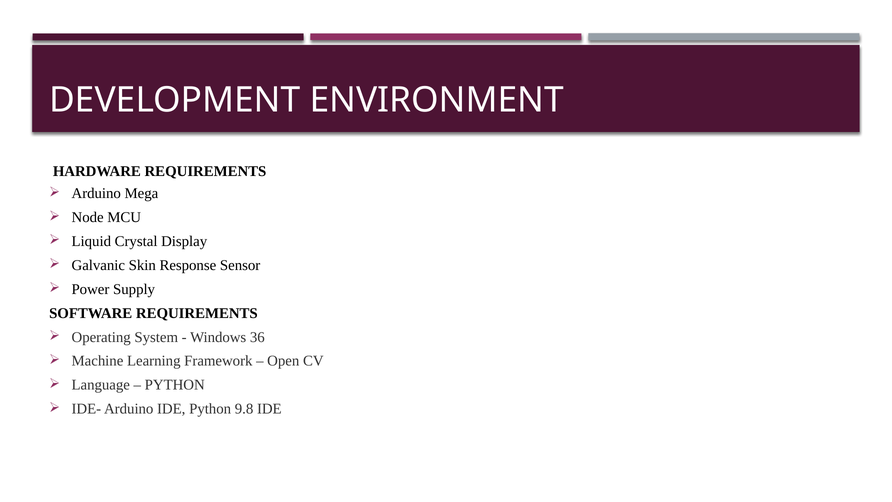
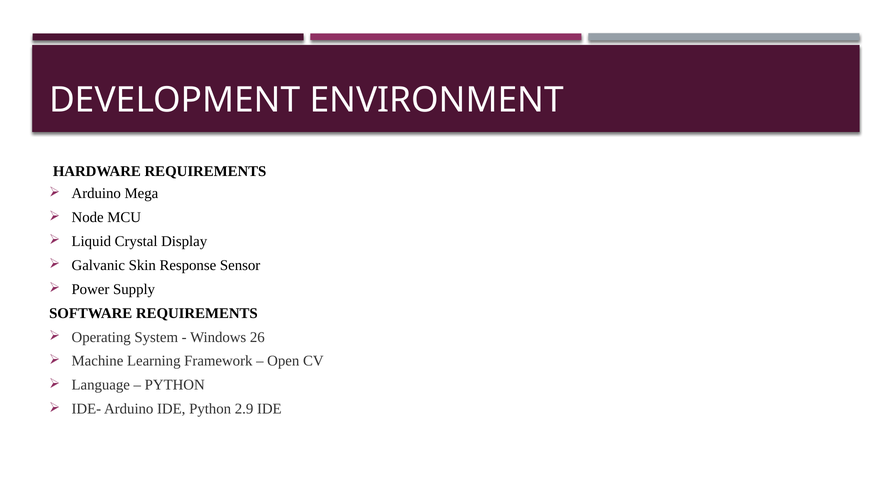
36: 36 -> 26 (257, 337)
9.8: 9.8 -> 2.9 (244, 409)
